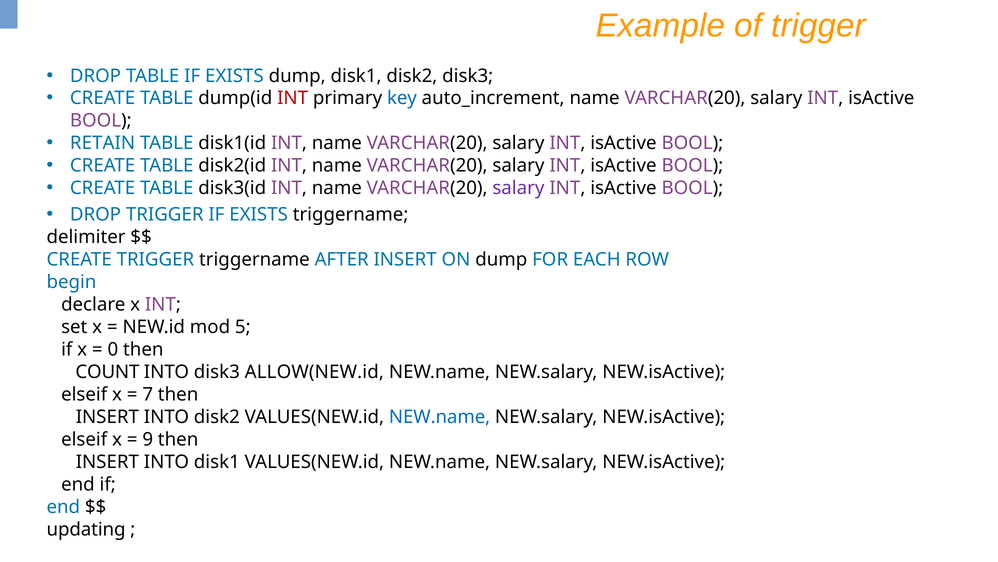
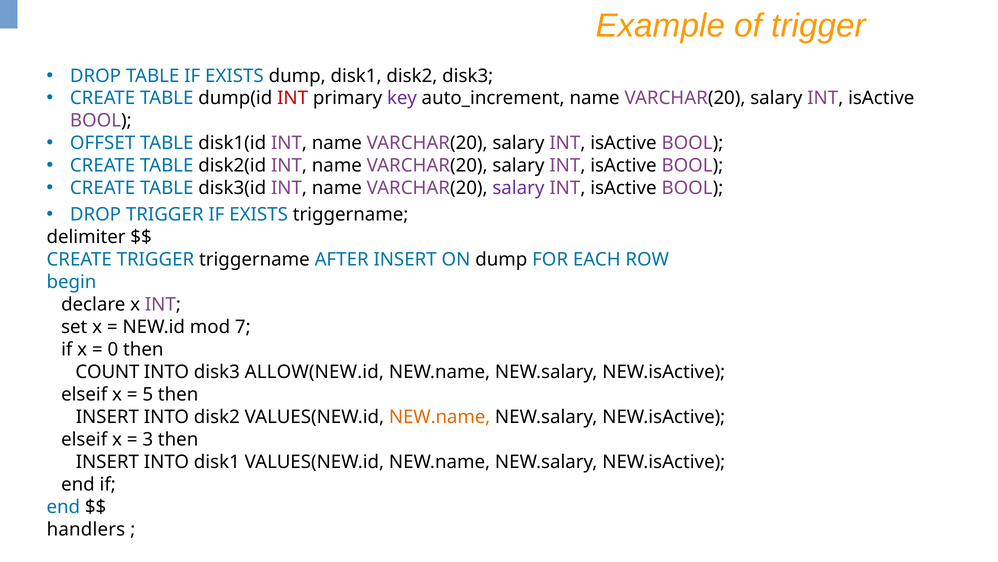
key colour: blue -> purple (402, 98)
RETAIN: RETAIN -> OFFSET (103, 143)
5: 5 -> 7 (243, 327)
7: 7 -> 5 (148, 394)
NEW.name colour: blue -> orange (440, 417)
9: 9 -> 3 (148, 439)
updating: updating -> handlers (86, 529)
